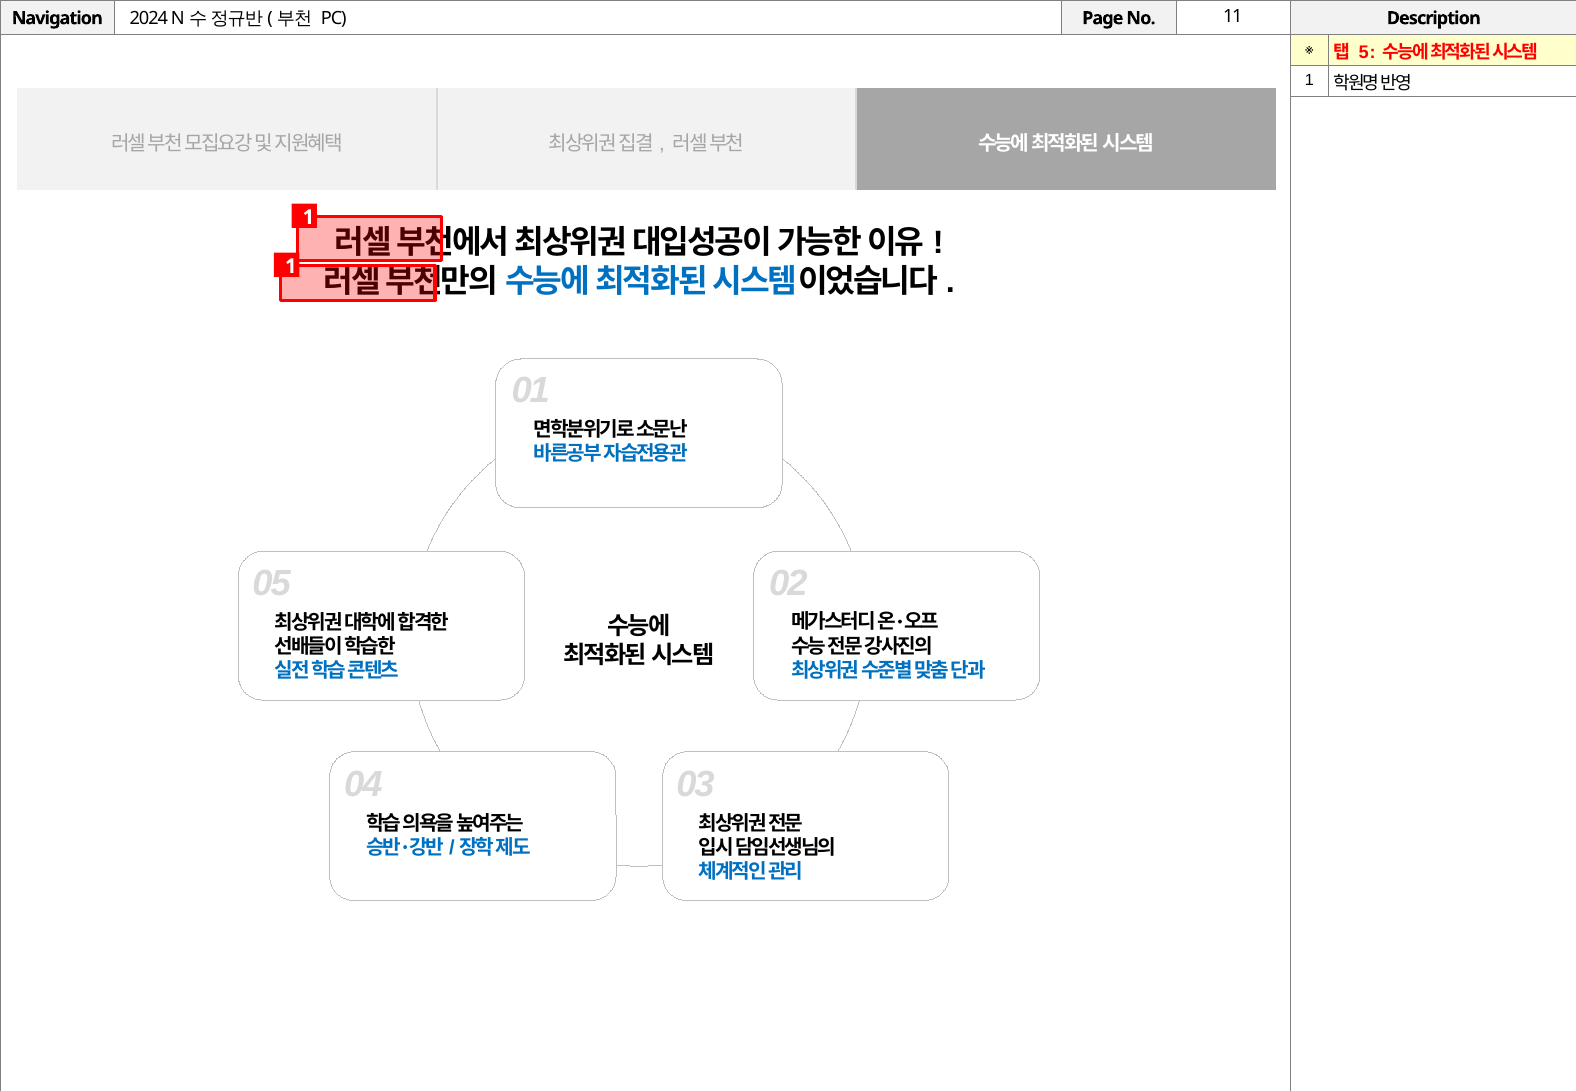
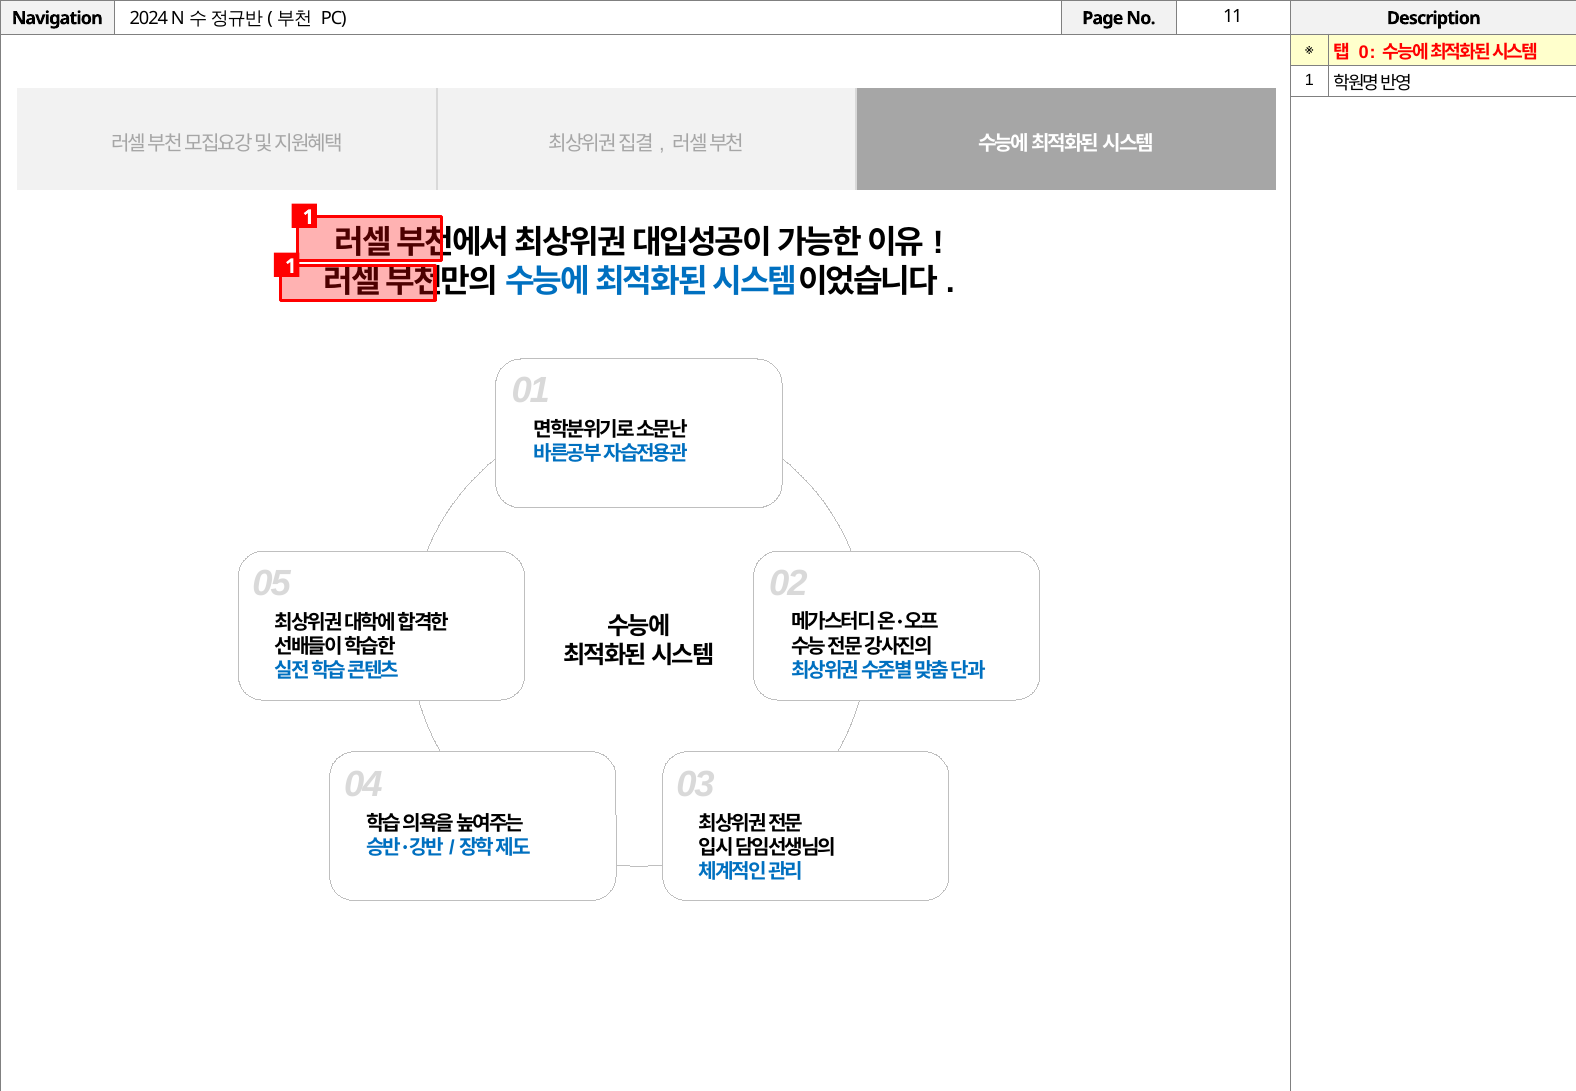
5: 5 -> 0 (1364, 52)
